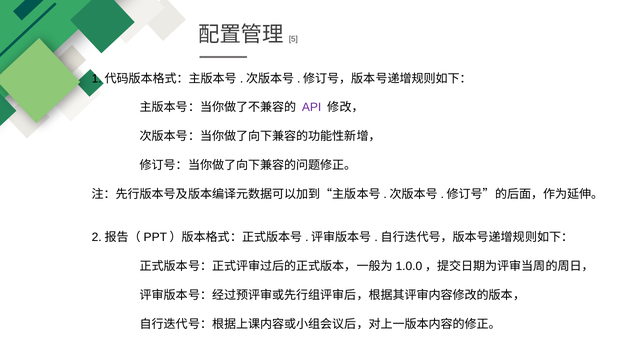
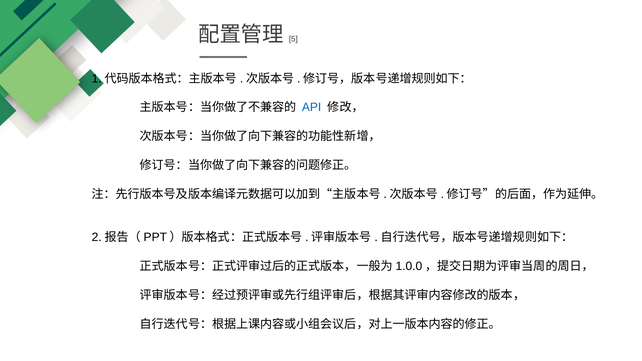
API colour: purple -> blue (312, 107)
